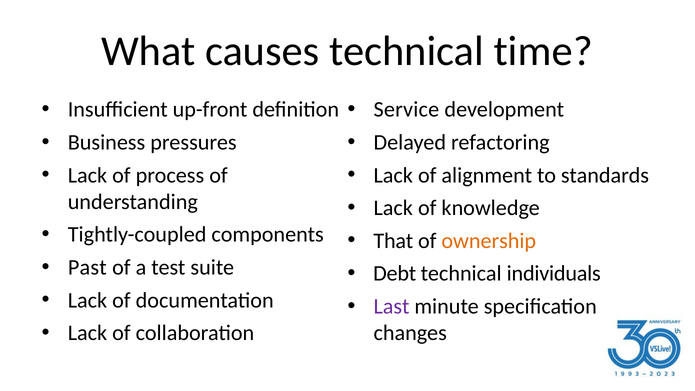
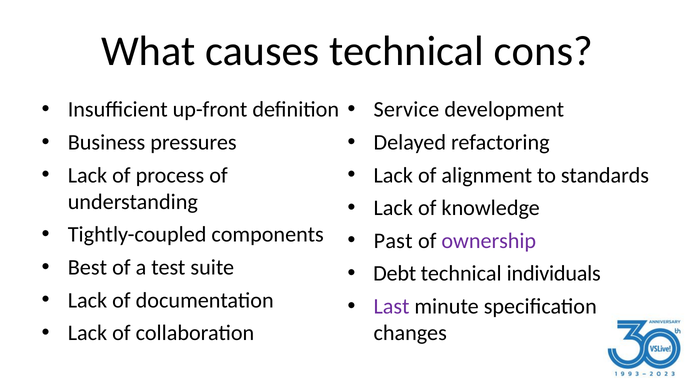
time: time -> cons (543, 51)
That: That -> Past (393, 241)
ownership colour: orange -> purple (489, 241)
Past: Past -> Best (87, 267)
